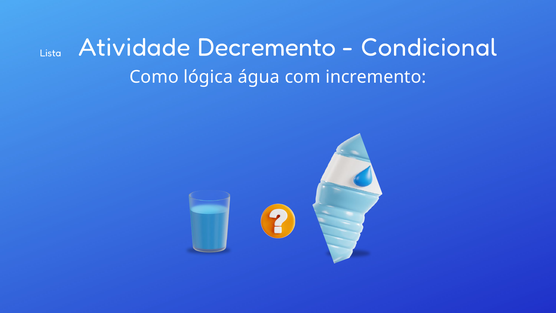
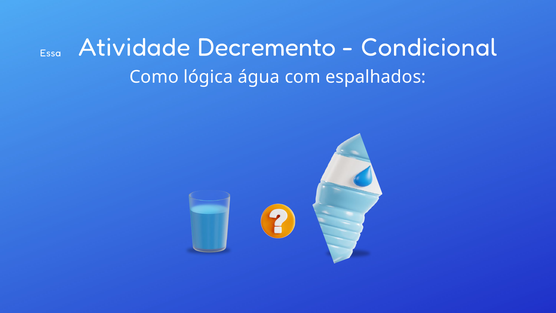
Lista: Lista -> Essa (50, 53)
incremento: incremento -> espalhados (376, 77)
